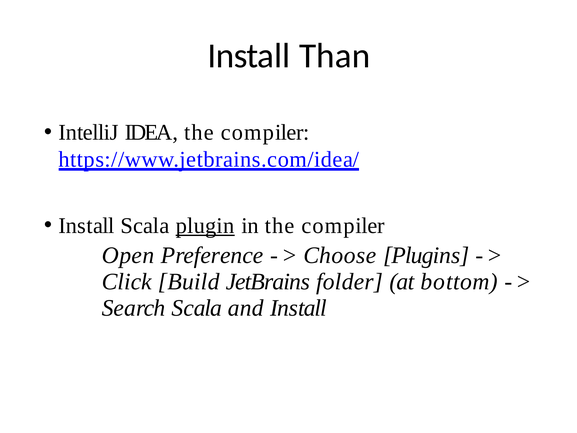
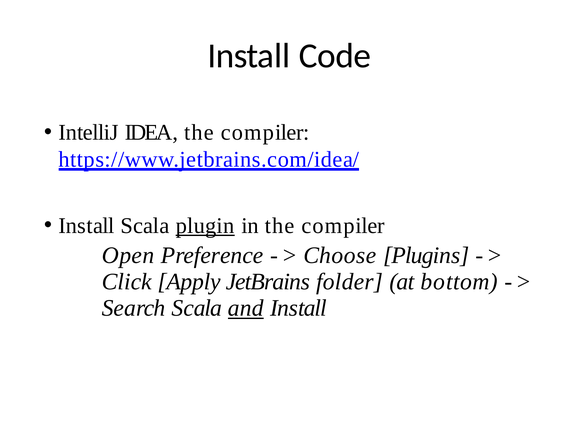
Than: Than -> Code (335, 56)
Build: Build -> Apply (189, 282)
and underline: none -> present (246, 308)
